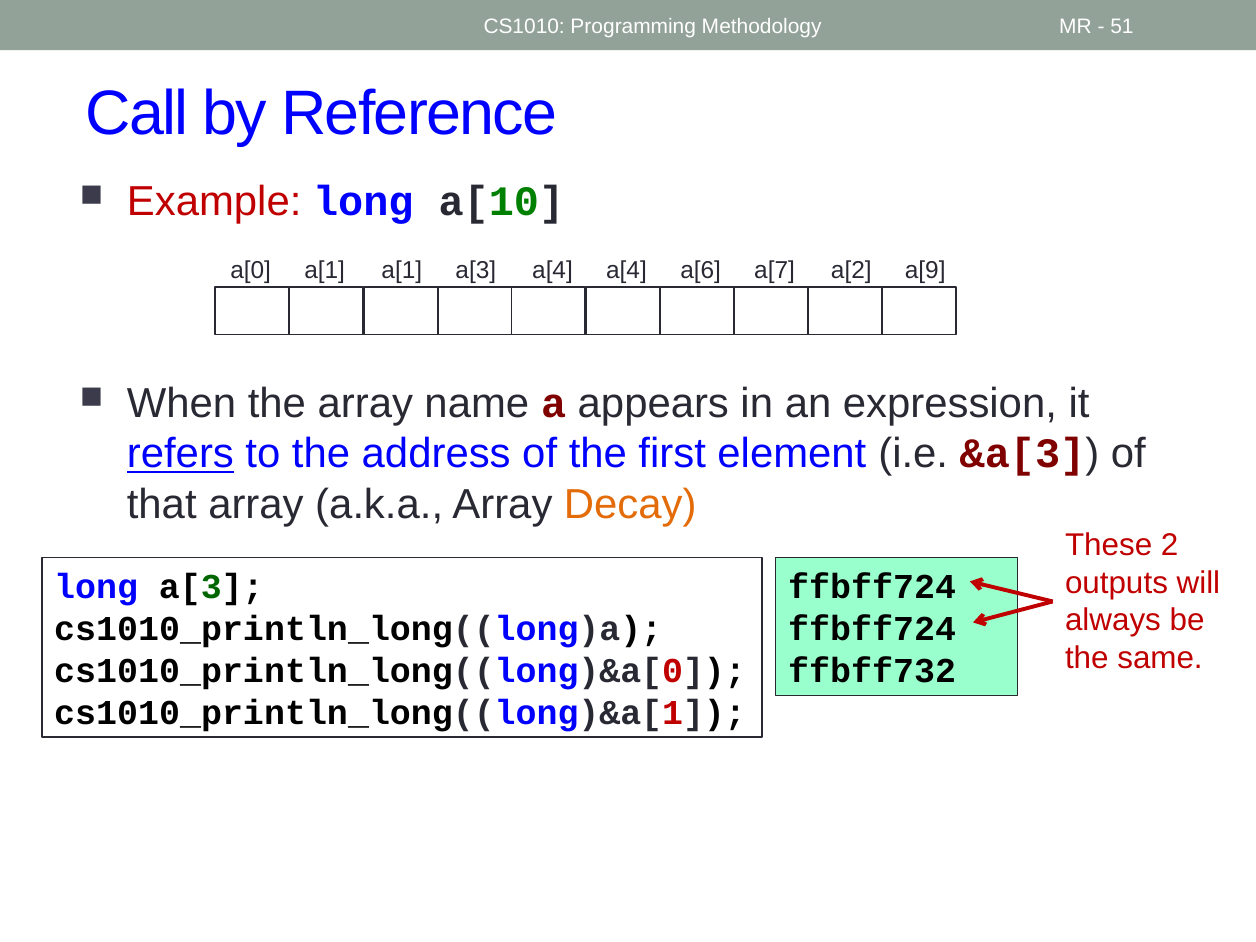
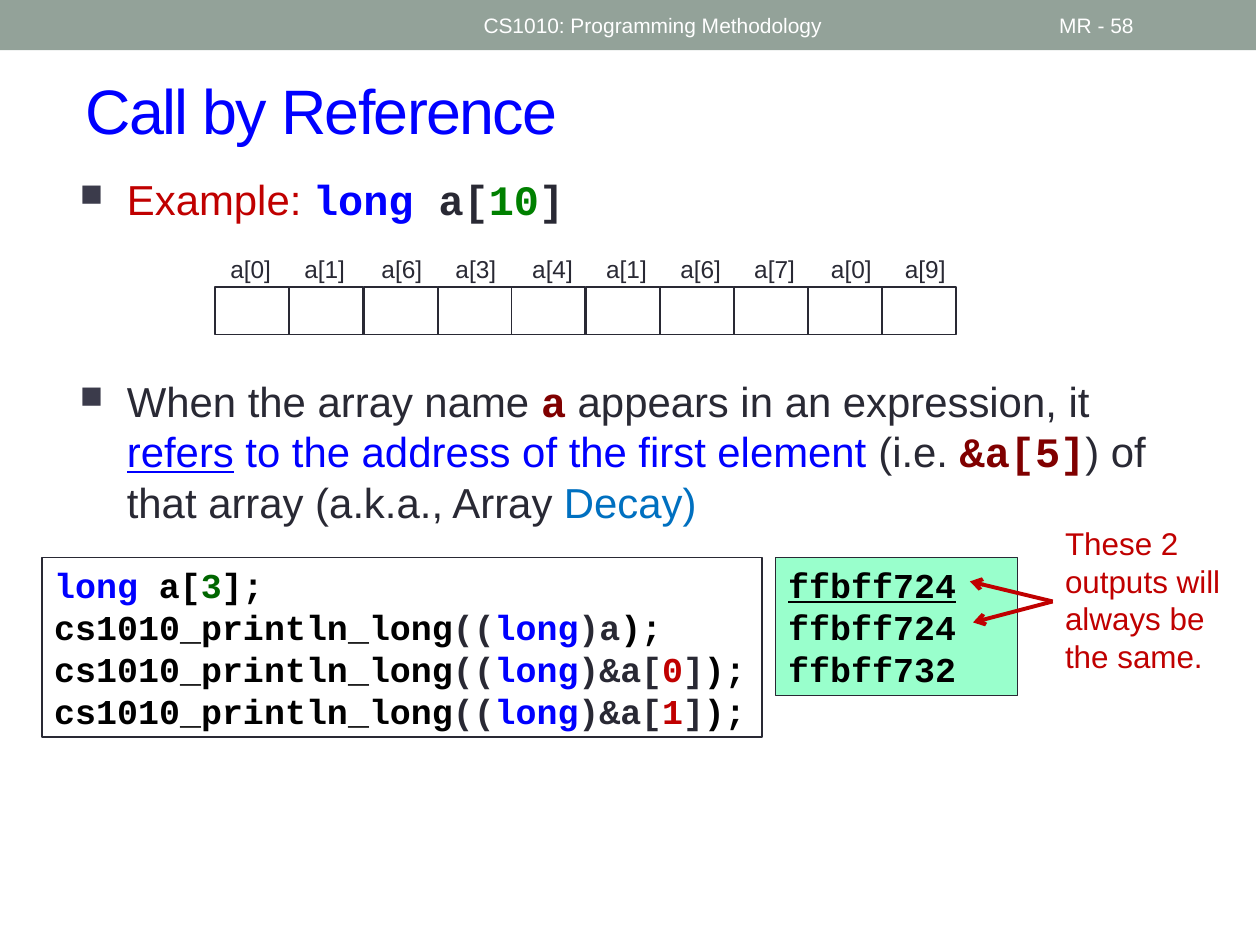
51: 51 -> 58 (1122, 27)
a[0 a[1 a[1: a[1 -> a[6 (402, 271)
a[4 a[4: a[4 -> a[1 (626, 271)
a[7 a[2: a[2 -> a[0 (851, 271)
&a[3: &a[3 -> &a[5 (1023, 454)
Decay colour: orange -> blue (630, 504)
ffbff724 underline: none -> present (872, 587)
